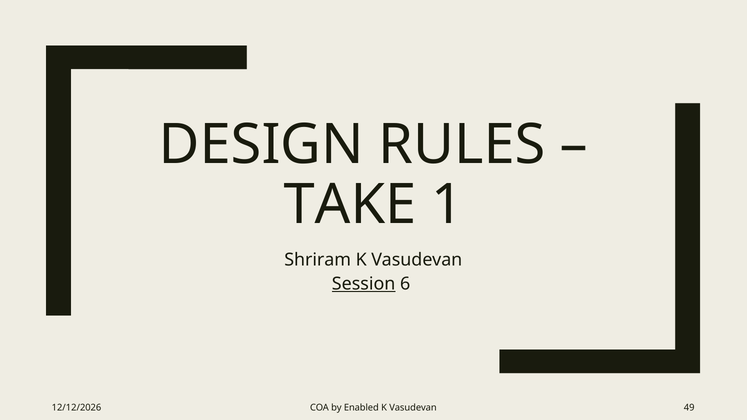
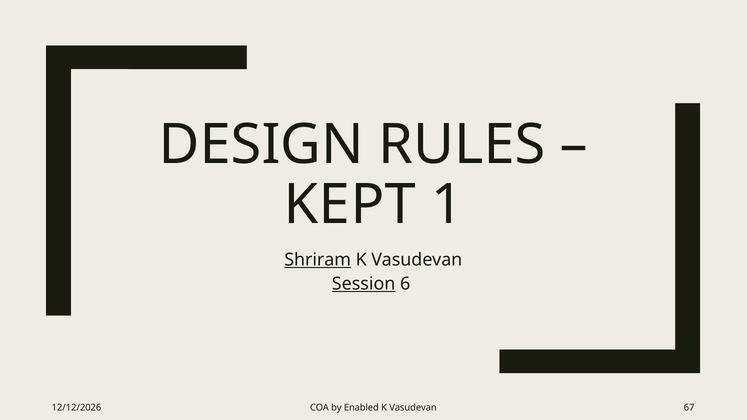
TAKE: TAKE -> KEPT (350, 205)
Shriram underline: none -> present (318, 260)
49: 49 -> 67 (689, 408)
